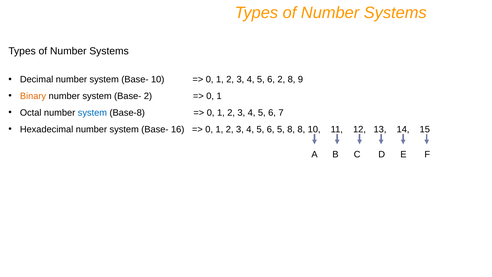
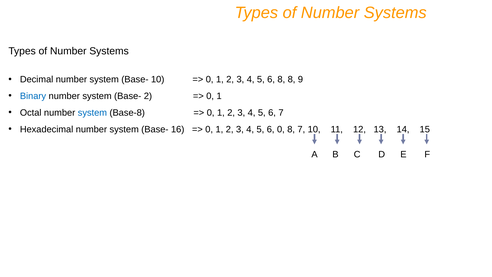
6 2: 2 -> 8 (281, 79)
Binary colour: orange -> blue (33, 96)
6 5: 5 -> 0 (281, 129)
8 8: 8 -> 7 (301, 129)
